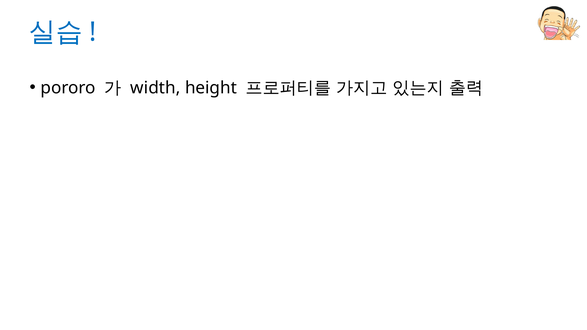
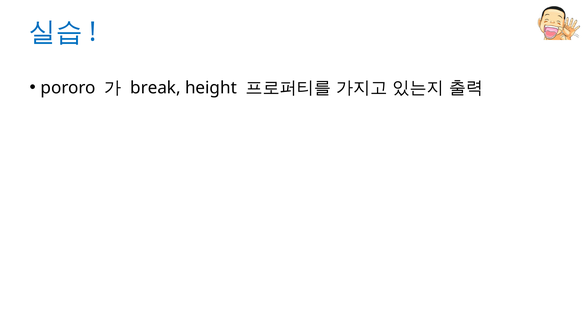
width: width -> break (155, 88)
